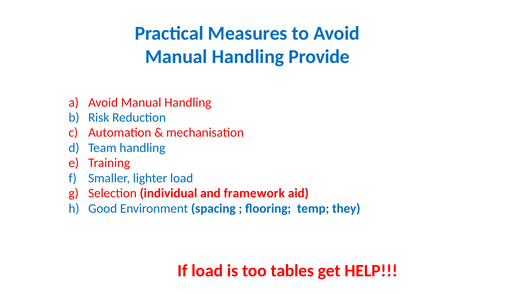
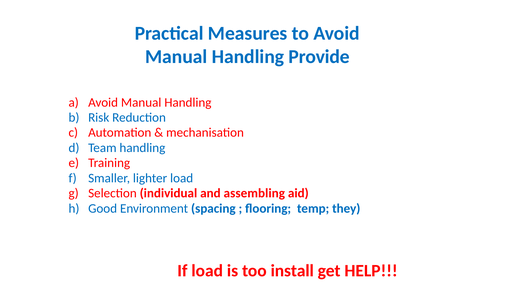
framework: framework -> assembling (254, 193)
tables: tables -> install (292, 271)
